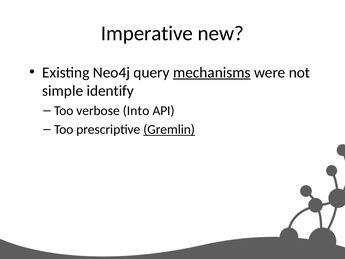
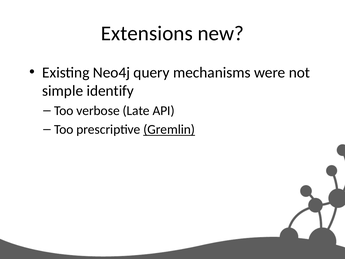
Imperative: Imperative -> Extensions (147, 33)
mechanisms underline: present -> none (212, 72)
Into: Into -> Late (136, 111)
